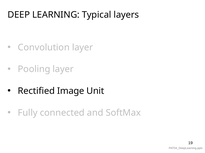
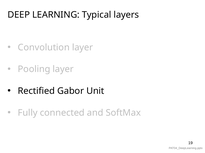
Image: Image -> Gabor (71, 91)
